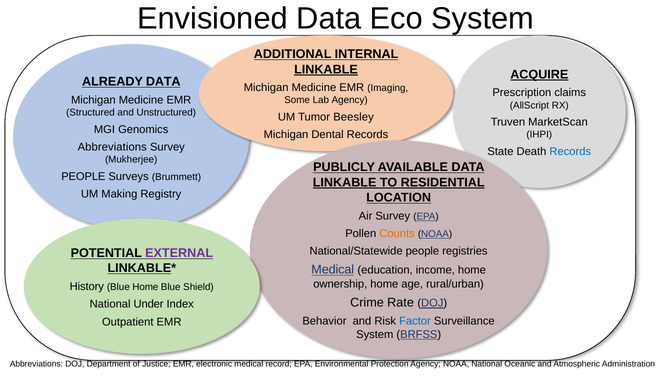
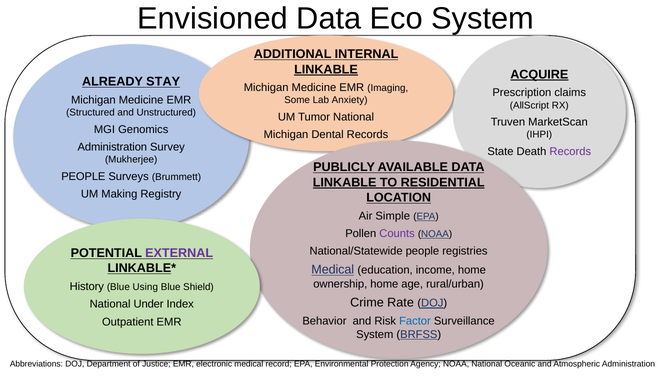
ALREADY DATA: DATA -> STAY (163, 82)
Lab Agency: Agency -> Anxiety (350, 100)
Tumor Beesley: Beesley -> National (354, 117)
Abbreviations: Abbreviations -> Administration (112, 147)
Records colour: blue -> purple (570, 152)
Air Survey: Survey -> Simple (393, 216)
Counts colour: orange -> purple (397, 234)
Blue Home: Home -> Using (145, 287)
